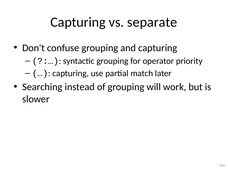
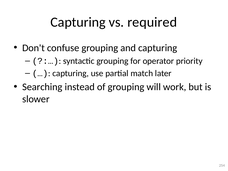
separate: separate -> required (152, 22)
